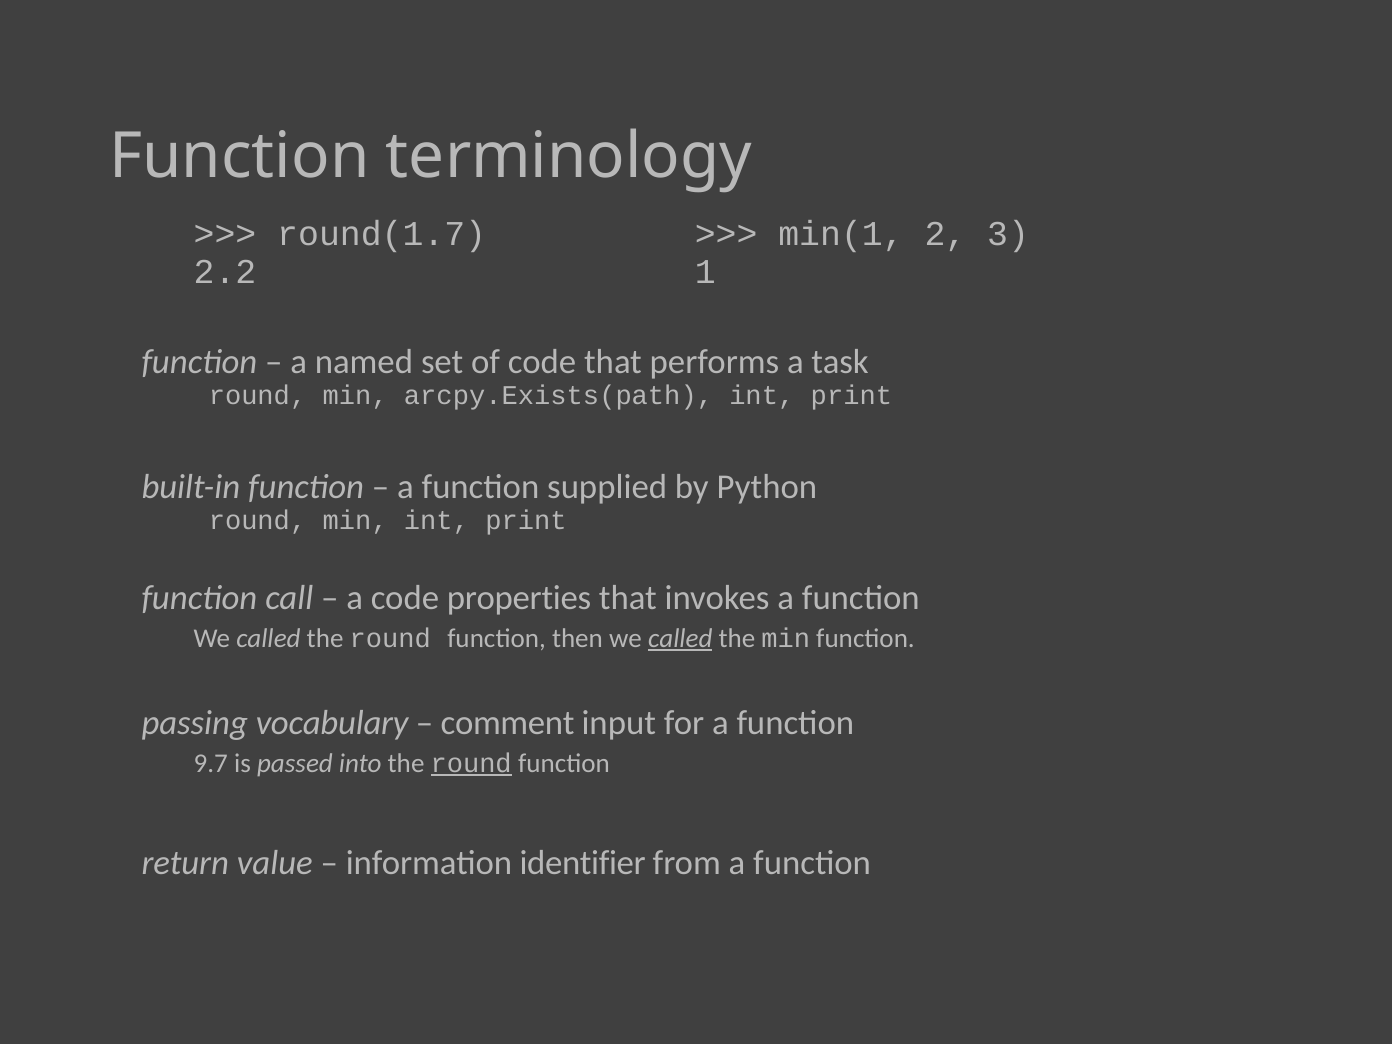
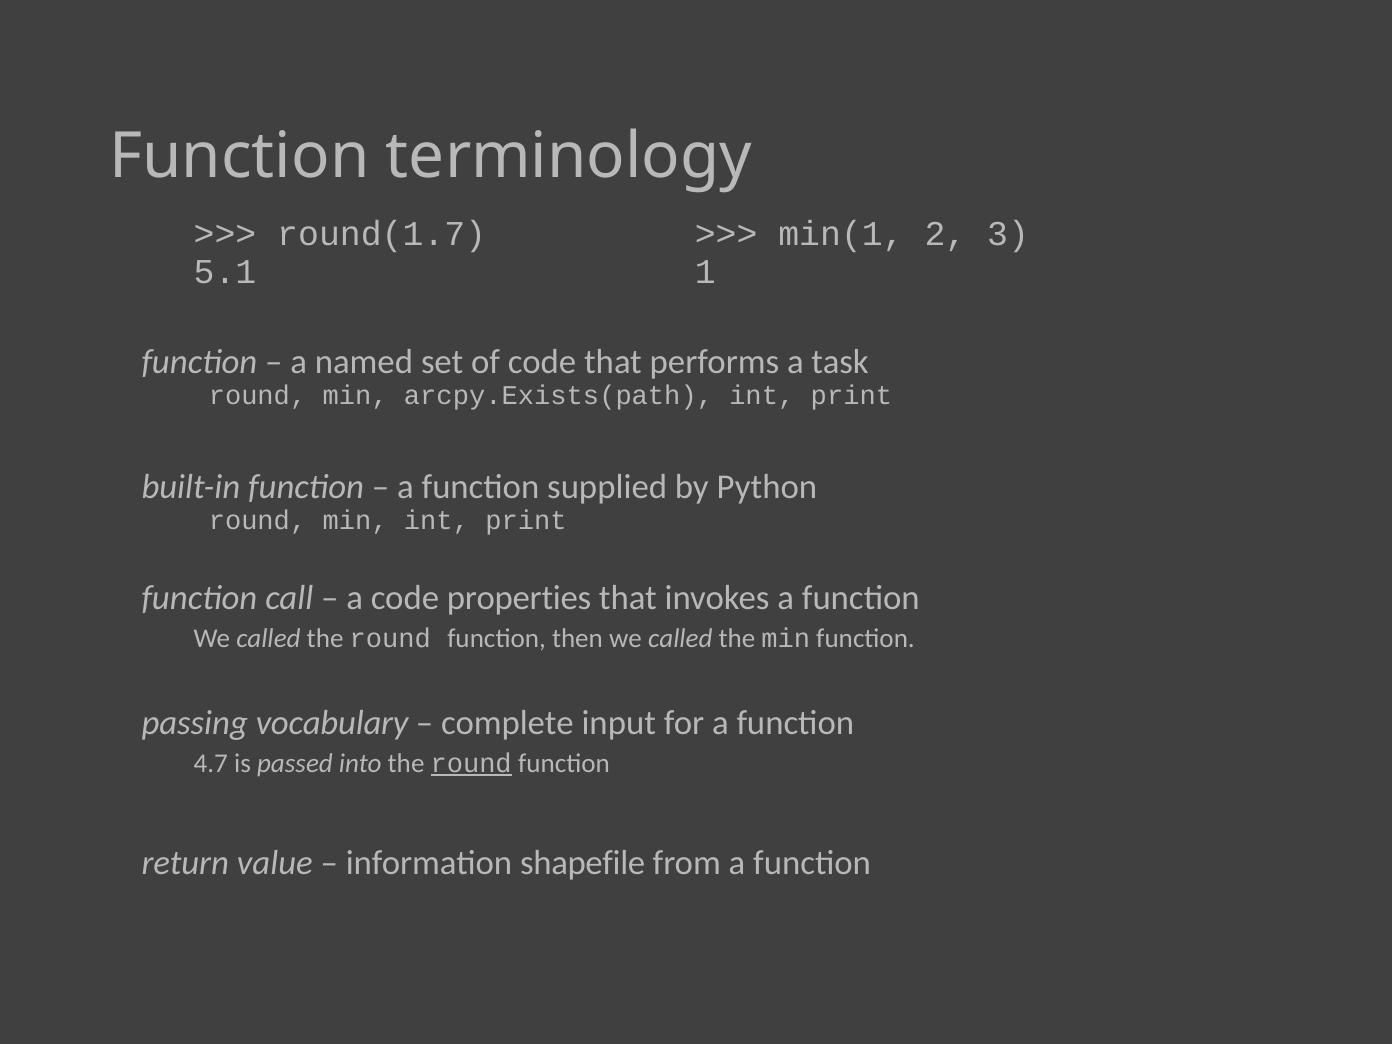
2.2: 2.2 -> 5.1 (225, 272)
called underline: present -> none (680, 638)
comment: comment -> complete (507, 723)
9.7: 9.7 -> 4.7 (211, 764)
identifier: identifier -> shapefile (583, 864)
